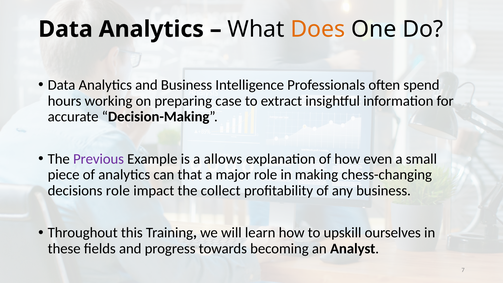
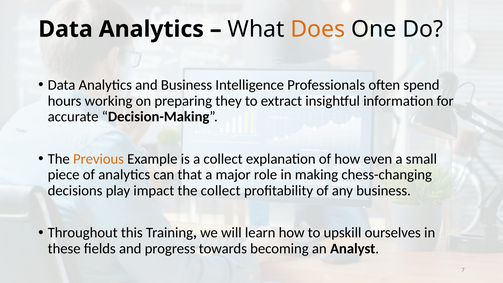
case: case -> they (229, 101)
Previous colour: purple -> orange (99, 159)
a allows: allows -> collect (223, 159)
decisions role: role -> play (118, 191)
